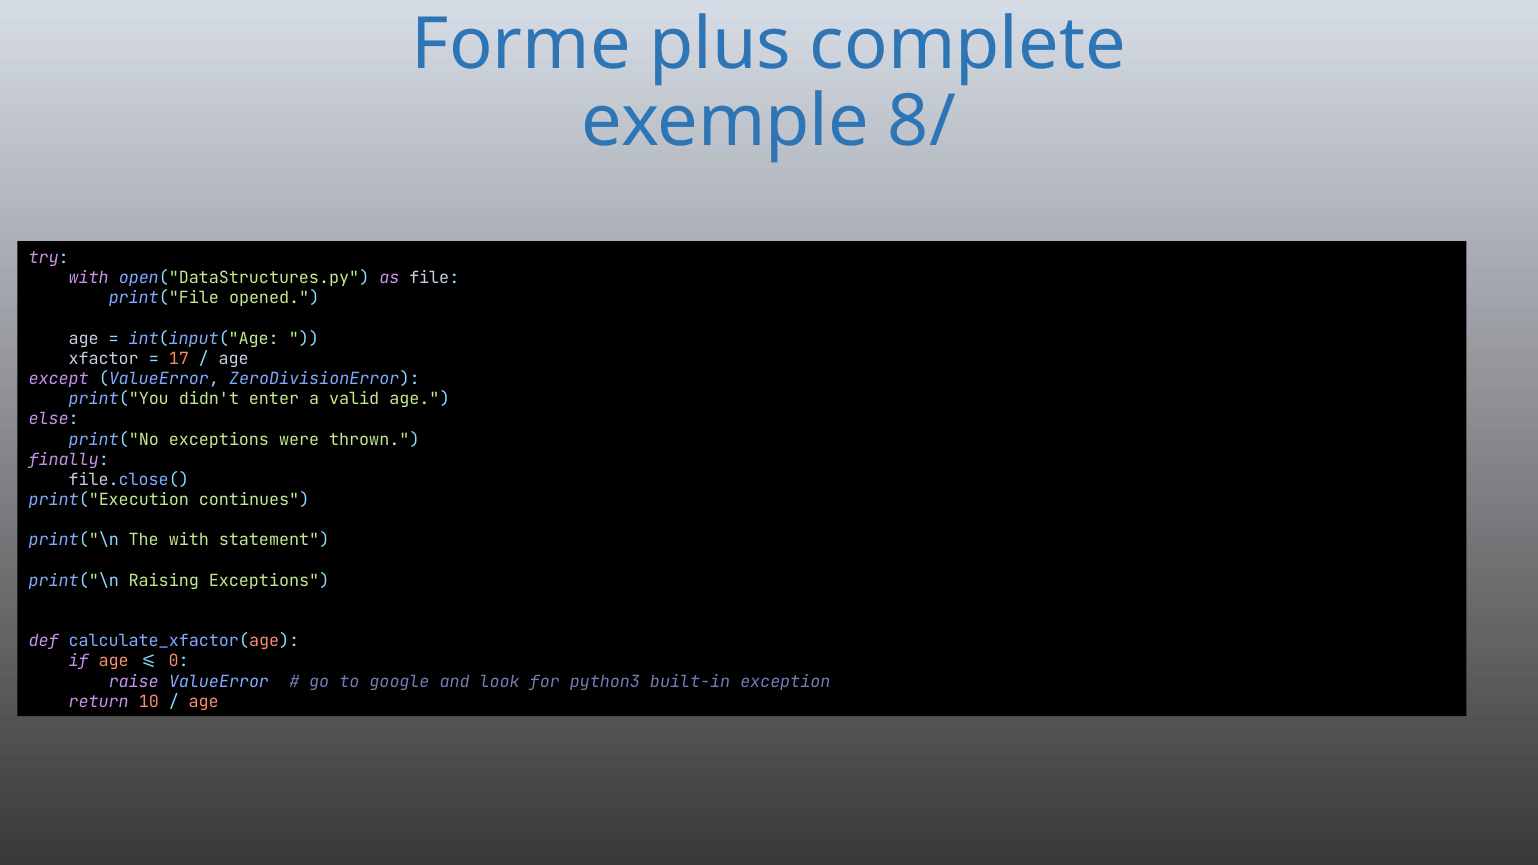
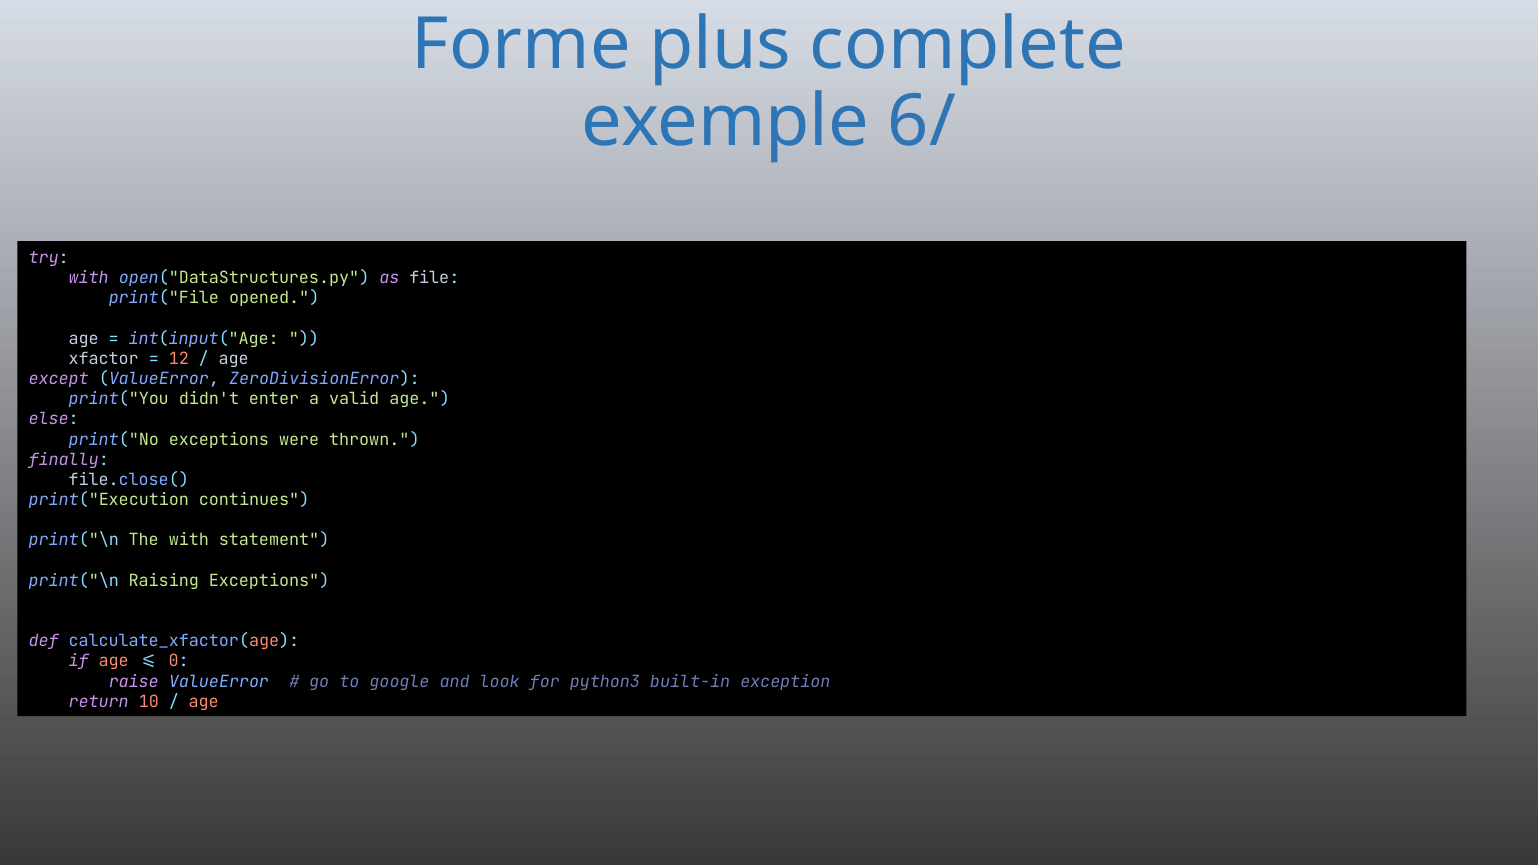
8/: 8/ -> 6/ (922, 122)
17: 17 -> 12 (179, 359)
